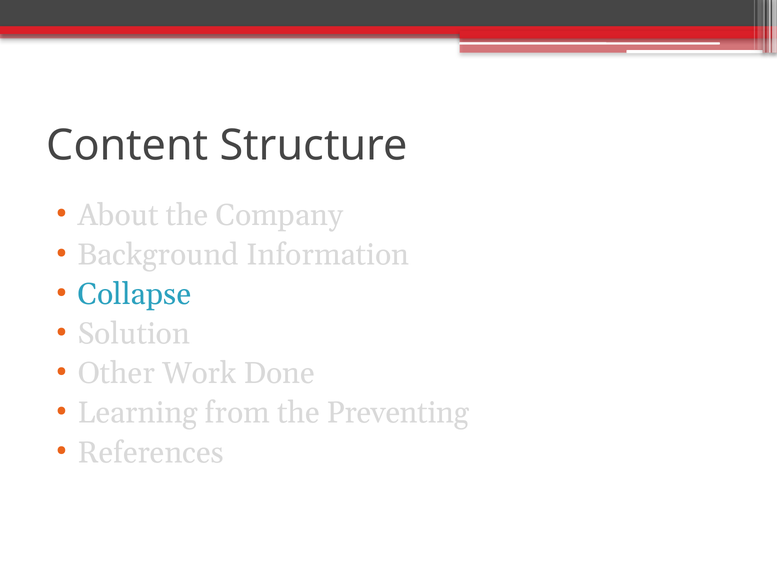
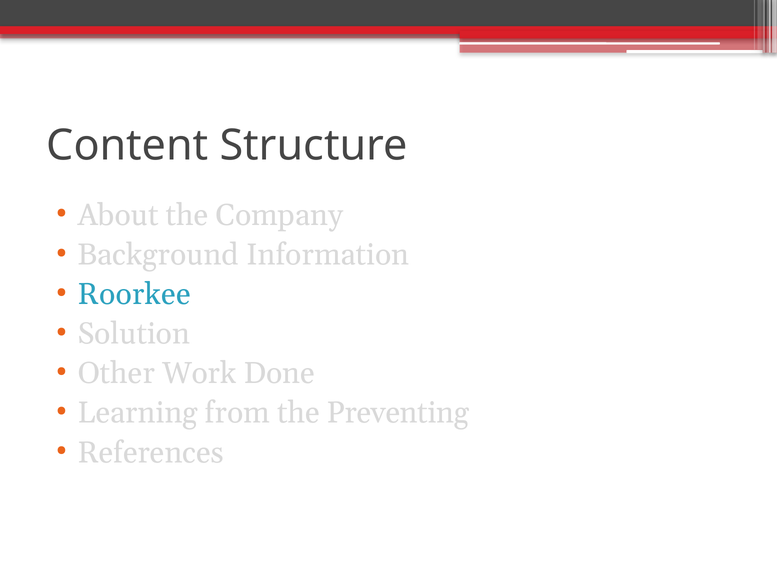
Collapse: Collapse -> Roorkee (134, 294)
